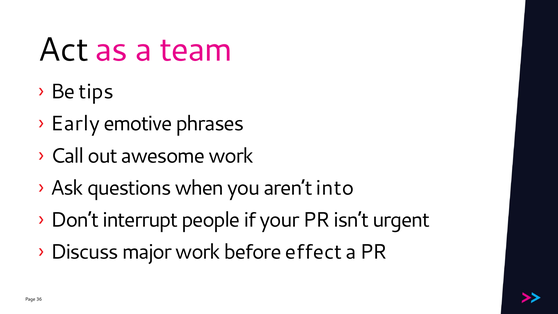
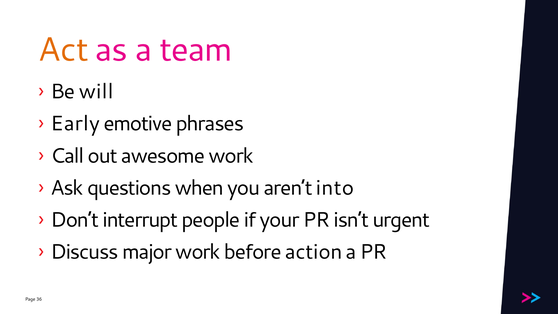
Act colour: black -> orange (63, 50)
tips: tips -> will (96, 92)
effect: effect -> action (314, 252)
